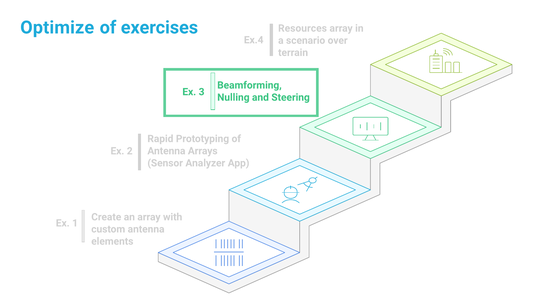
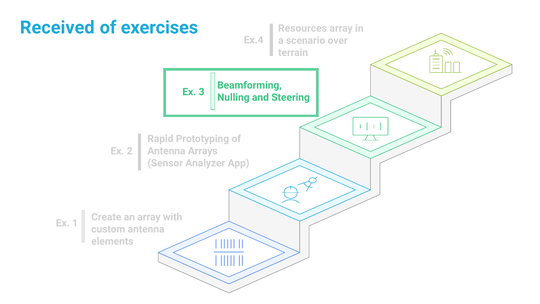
Optimize: Optimize -> Received (57, 27)
